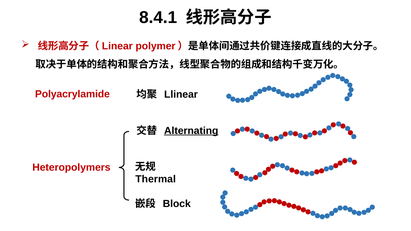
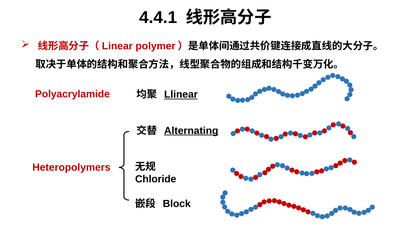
8.4.1: 8.4.1 -> 4.4.1 (158, 17)
Llinear underline: none -> present (181, 95)
Thermal: Thermal -> Chloride (156, 179)
